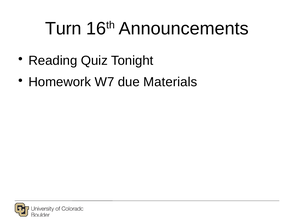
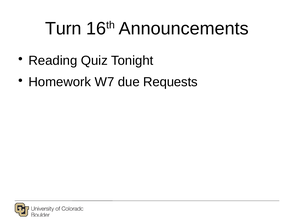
Materials: Materials -> Requests (170, 82)
